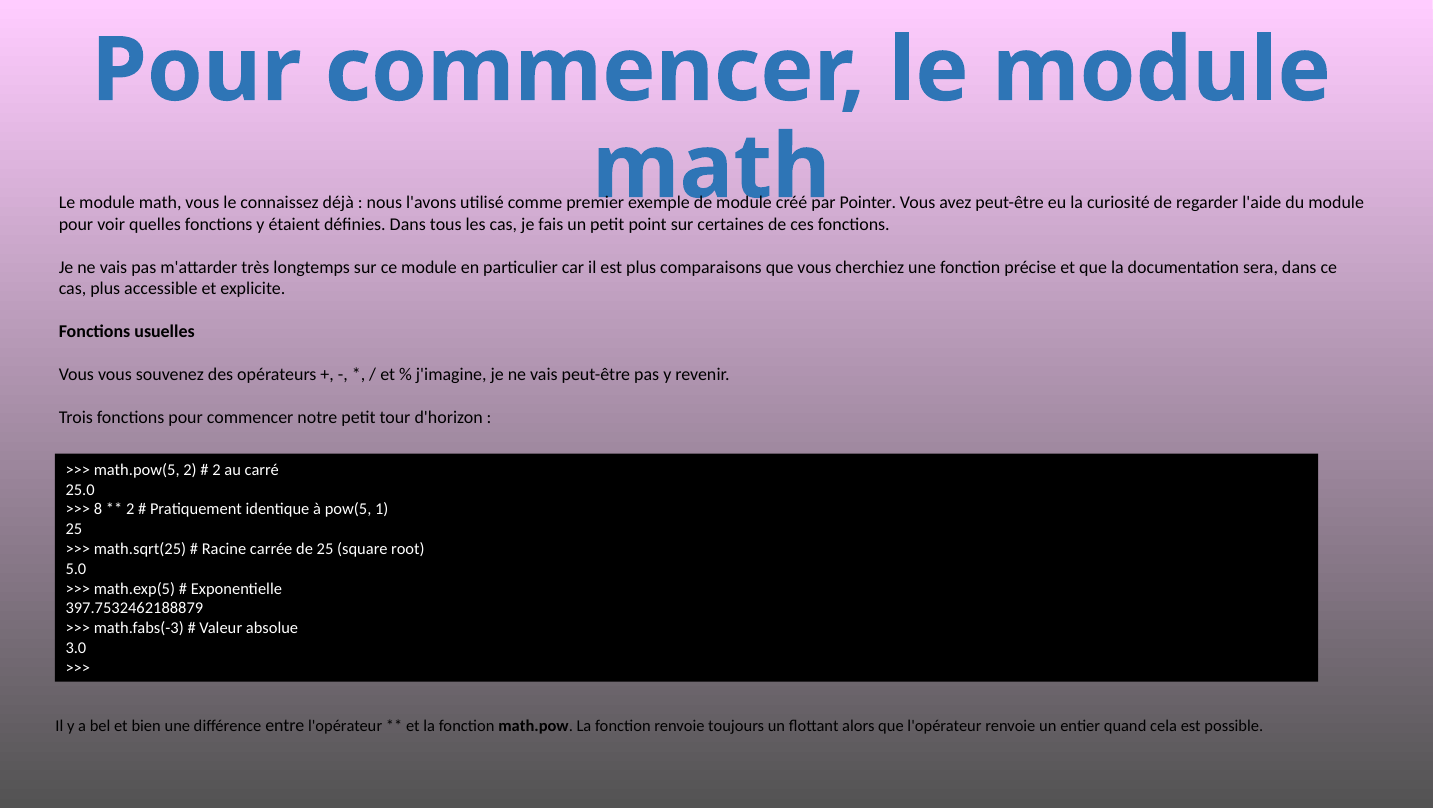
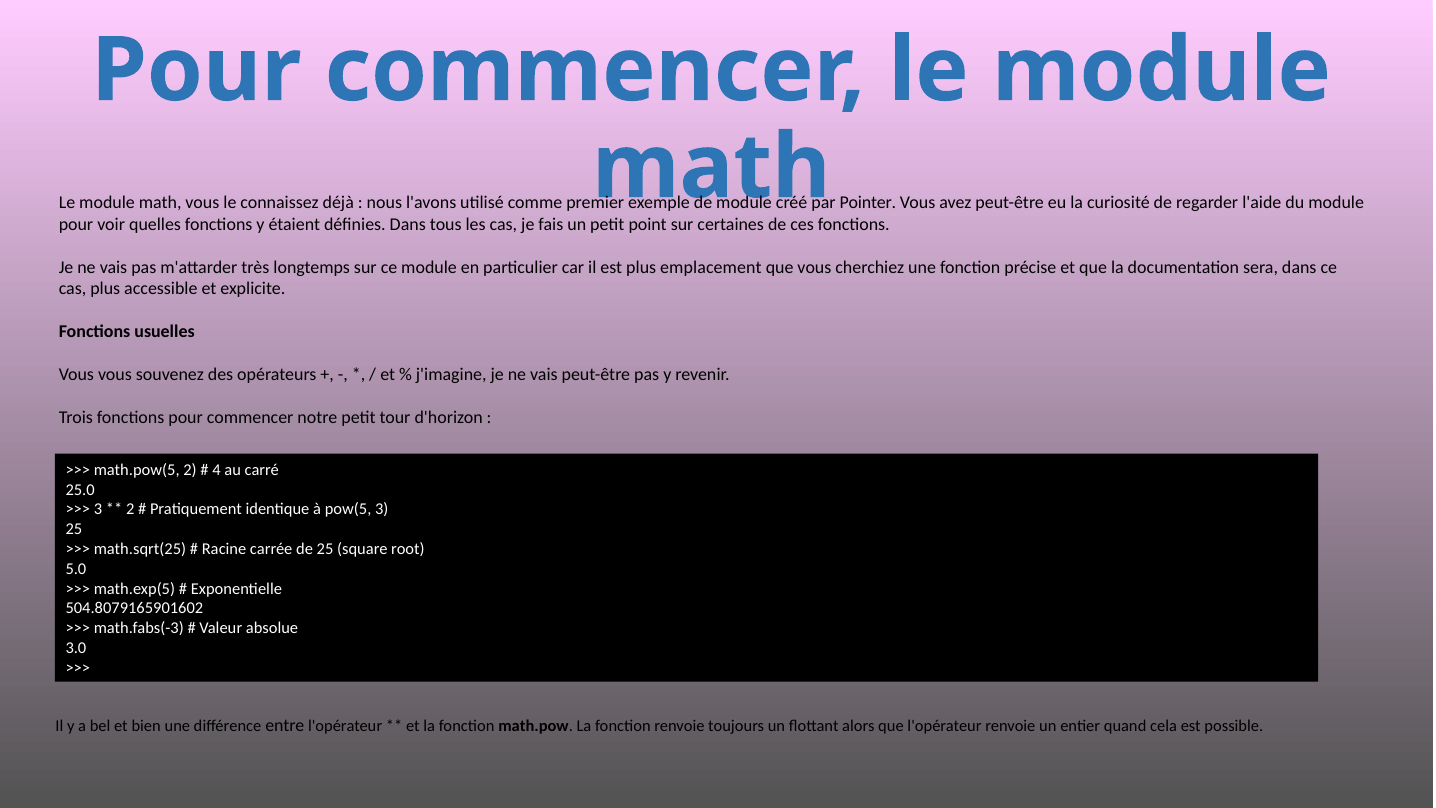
comparaisons: comparaisons -> emplacement (711, 267)
2: 2 -> 4 (216, 470)
8: 8 -> 3 (98, 509)
pow(5 1: 1 -> 3 (382, 509)
397.7532462188879: 397.7532462188879 -> 504.8079165901602 (134, 608)
